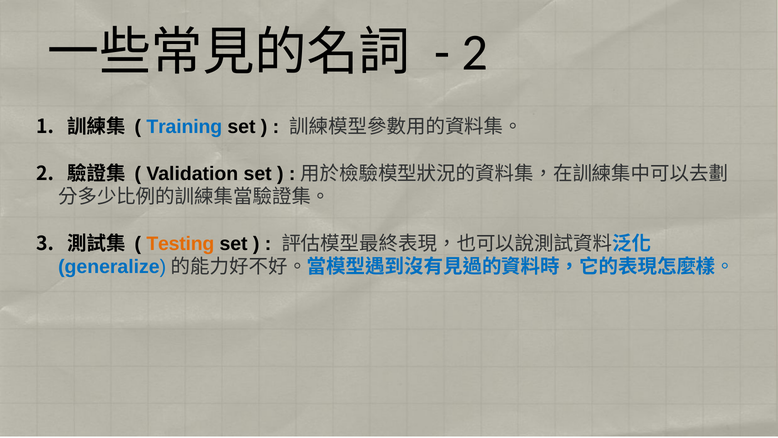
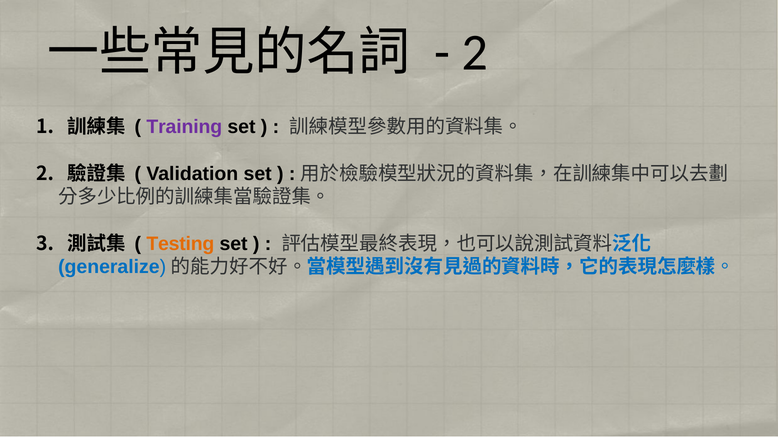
Training colour: blue -> purple (184, 127)
